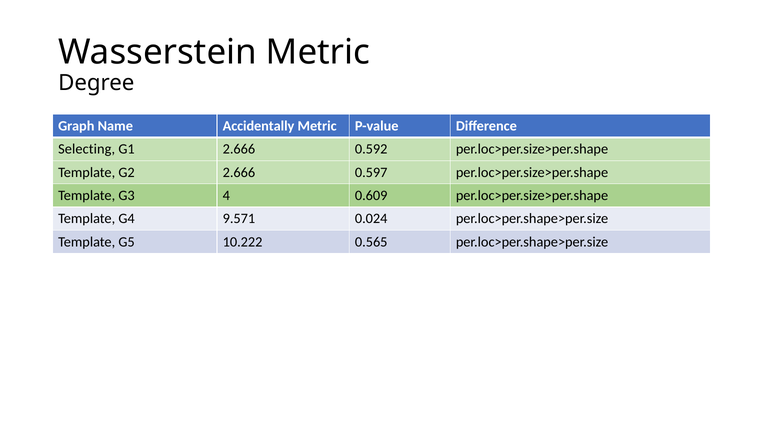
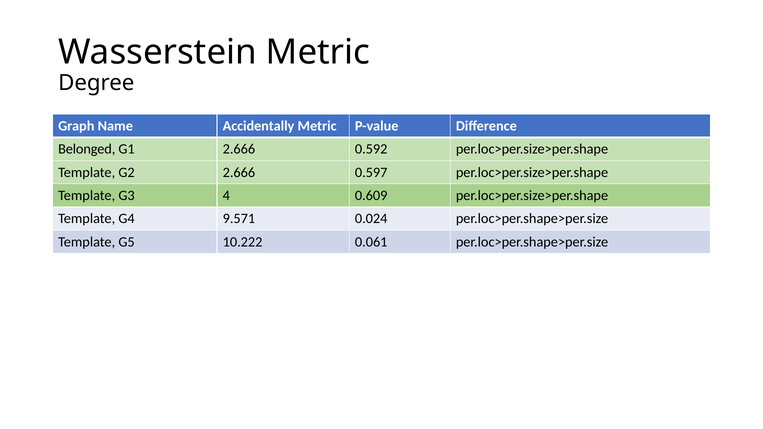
Selecting: Selecting -> Belonged (87, 149)
0.565: 0.565 -> 0.061 (371, 242)
